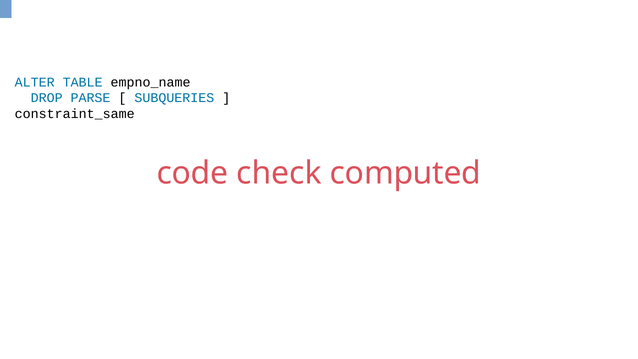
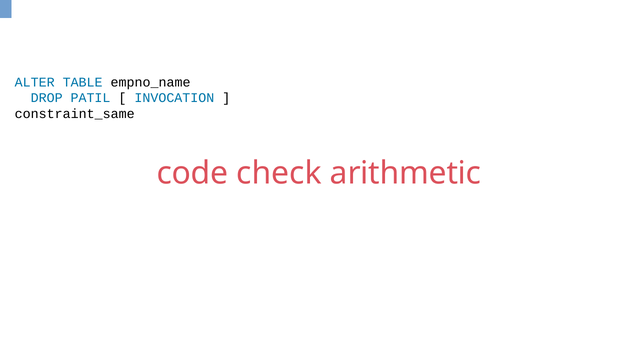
PARSE: PARSE -> PATIL (90, 98)
SUBQUERIES: SUBQUERIES -> INVOCATION (174, 98)
computed: computed -> arithmetic (405, 173)
